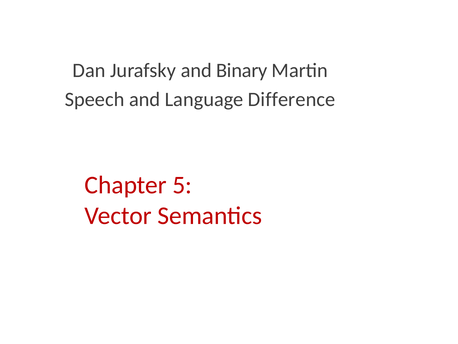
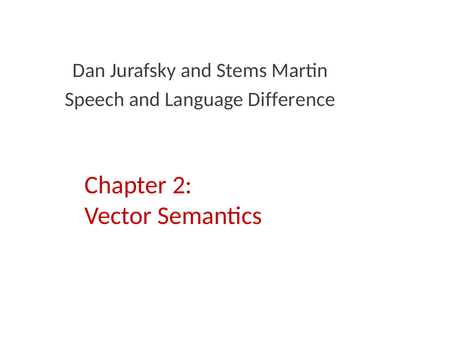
Binary: Binary -> Stems (242, 70)
5: 5 -> 2 (182, 185)
